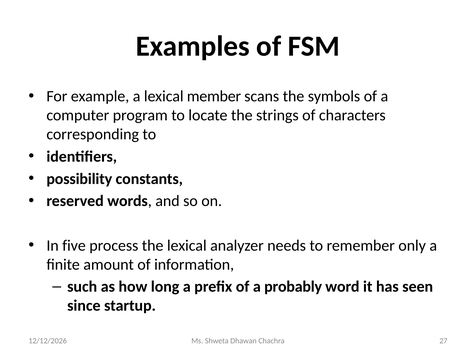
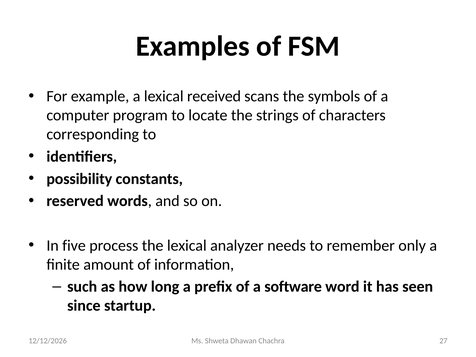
member: member -> received (214, 96)
probably: probably -> software (293, 287)
